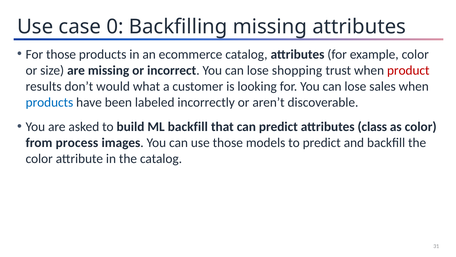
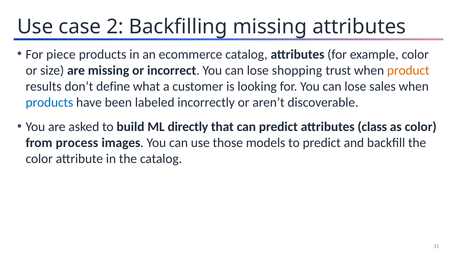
0: 0 -> 2 (115, 27)
For those: those -> piece (61, 54)
product colour: red -> orange (408, 70)
would: would -> define (113, 86)
ML backfill: backfill -> directly (188, 127)
